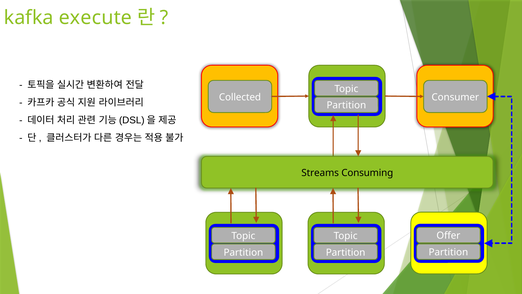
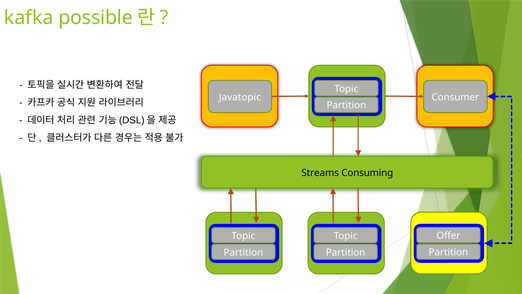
execute: execute -> possible (96, 18)
Collected: Collected -> Javatopic (240, 97)
